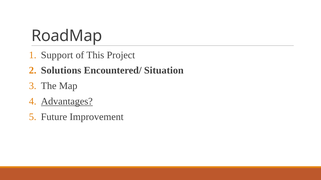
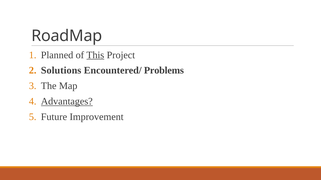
Support: Support -> Planned (57, 55)
This underline: none -> present (95, 55)
Situation: Situation -> Problems (164, 71)
